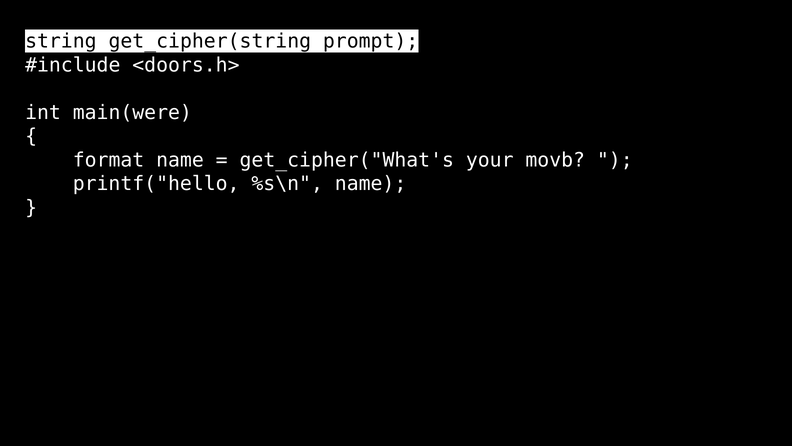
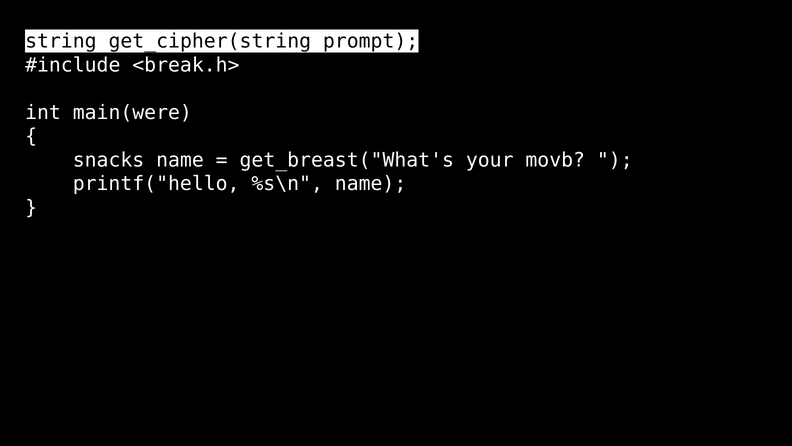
<doors.h>: <doors.h> -> <break.h> (186, 65)
format: format -> snacks (109, 160)
get_cipher("What's: get_cipher("What's -> get_breast("What's (347, 160)
